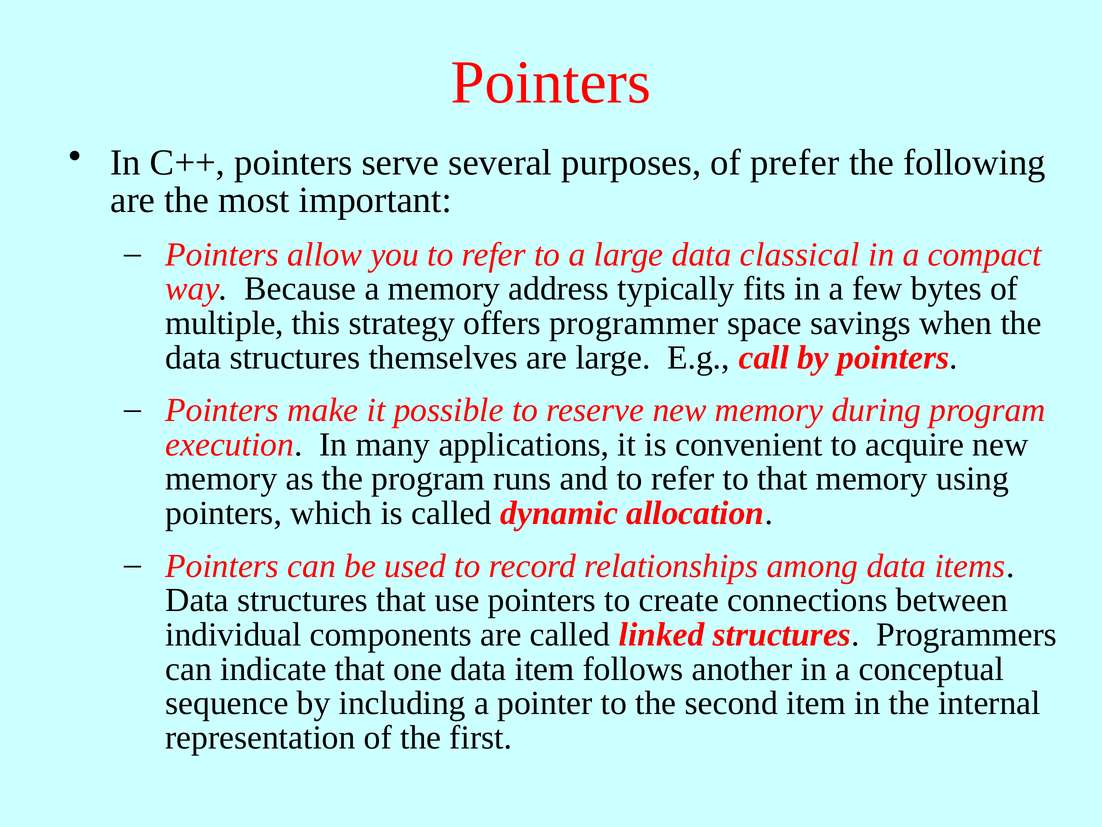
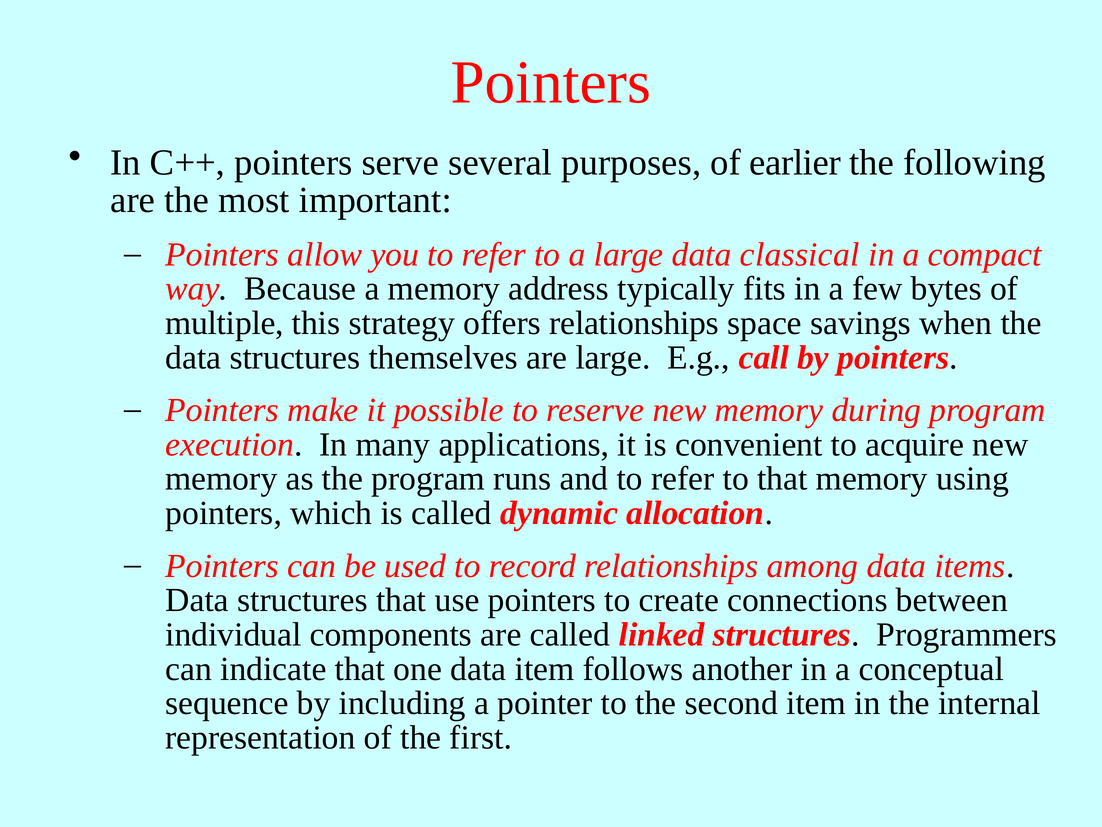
prefer: prefer -> earlier (795, 163)
offers programmer: programmer -> relationships (634, 323)
